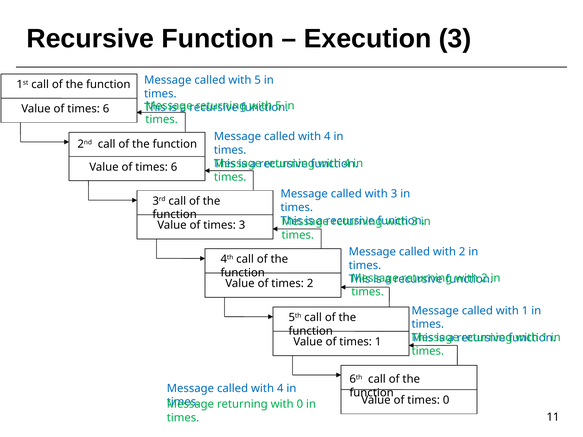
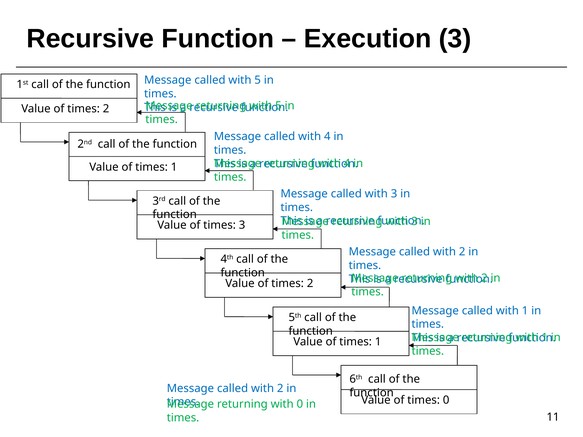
6: 6 -> 2 (106, 109)
6: 6 -> 1 (174, 167)
4: 4 -> 2 (280, 388)
